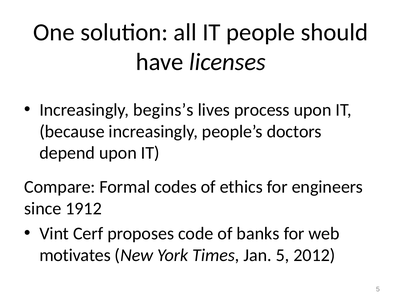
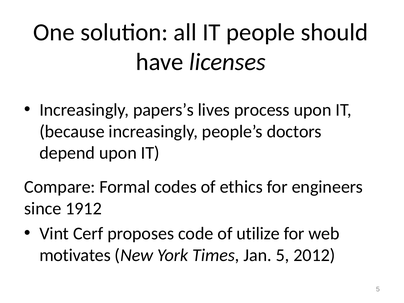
begins’s: begins’s -> papers’s (163, 110)
banks: banks -> utilize (258, 234)
